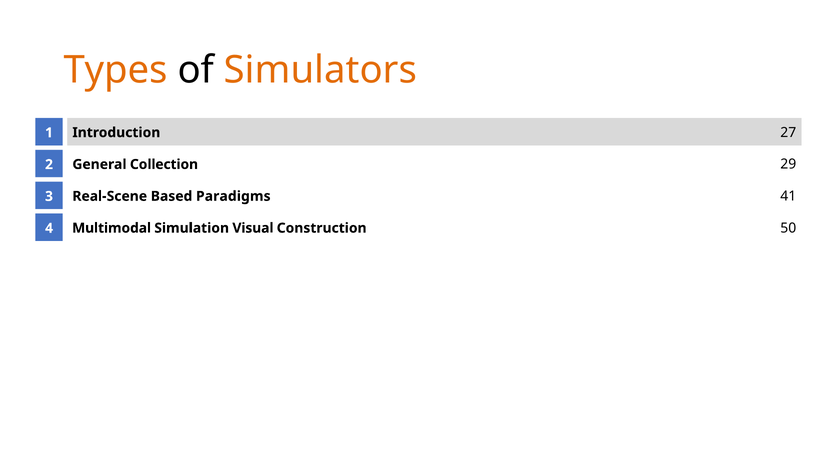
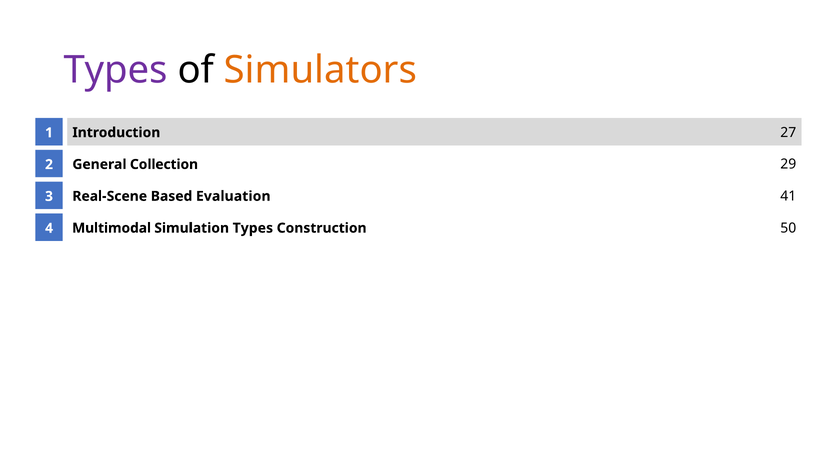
Types colour: orange -> purple (116, 70)
Paradigms: Paradigms -> Evaluation (233, 196)
Simulation Visual: Visual -> Types (253, 228)
